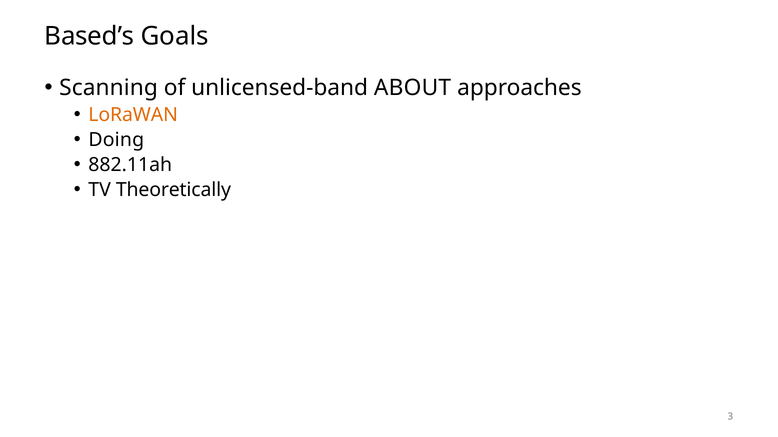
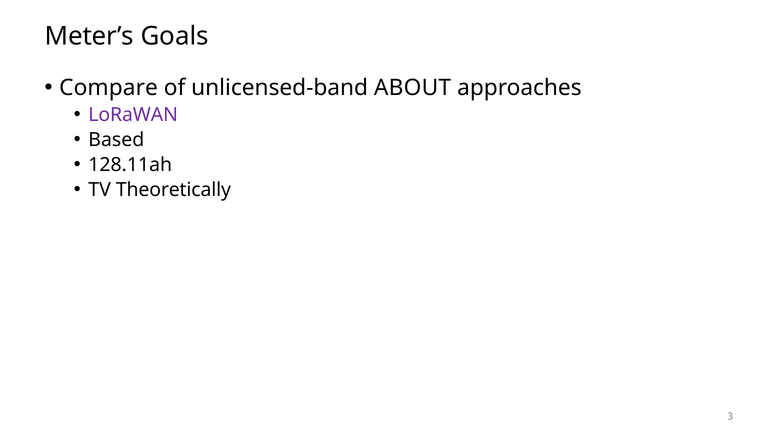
Based’s: Based’s -> Meter’s (89, 36)
Scanning: Scanning -> Compare (109, 88)
LoRaWAN colour: orange -> purple (133, 115)
Doing: Doing -> Based (116, 140)
882.11ah: 882.11ah -> 128.11ah (130, 165)
